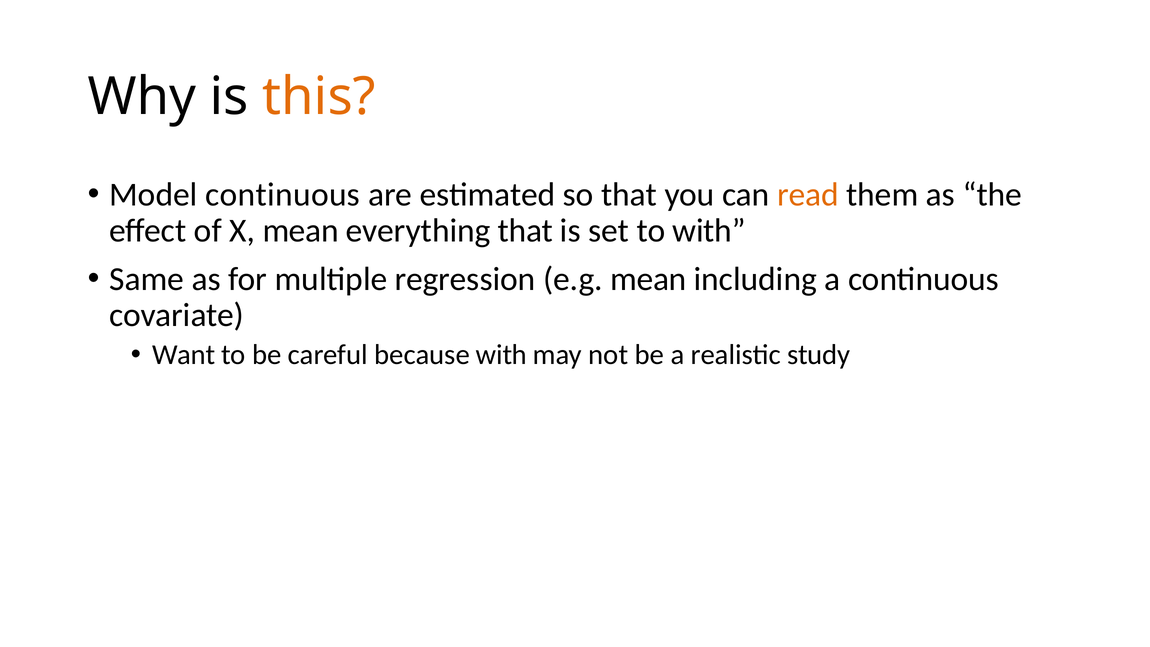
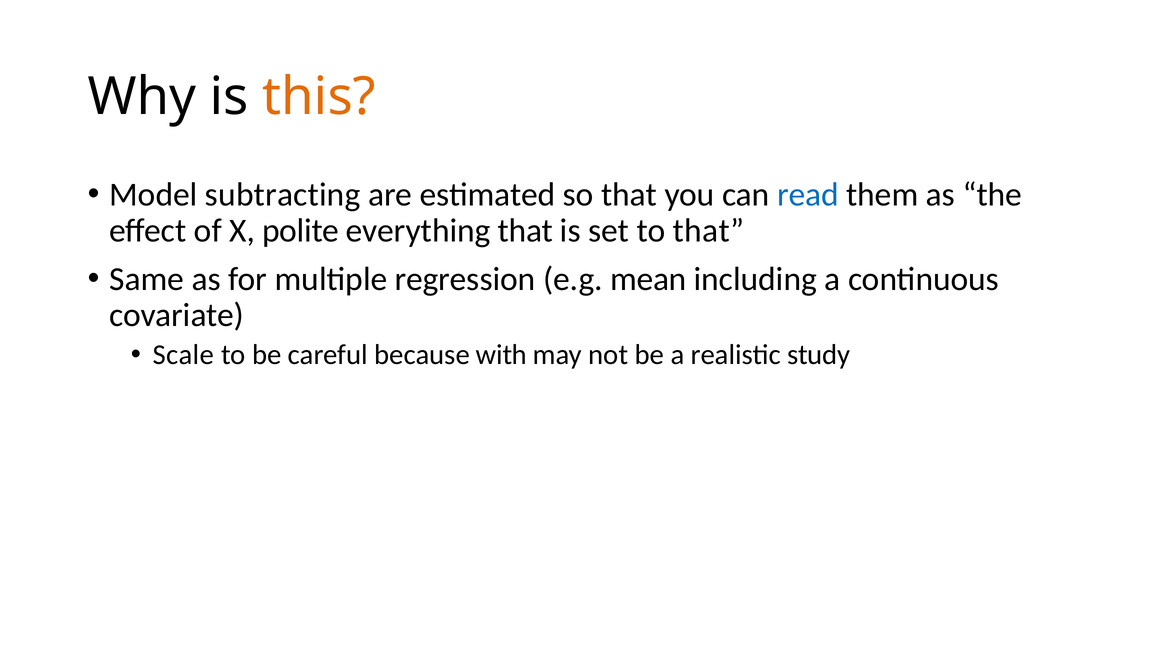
Model continuous: continuous -> subtracting (283, 194)
read colour: orange -> blue (808, 194)
X mean: mean -> polite (301, 231)
to with: with -> that (709, 231)
Want: Want -> Scale (183, 355)
